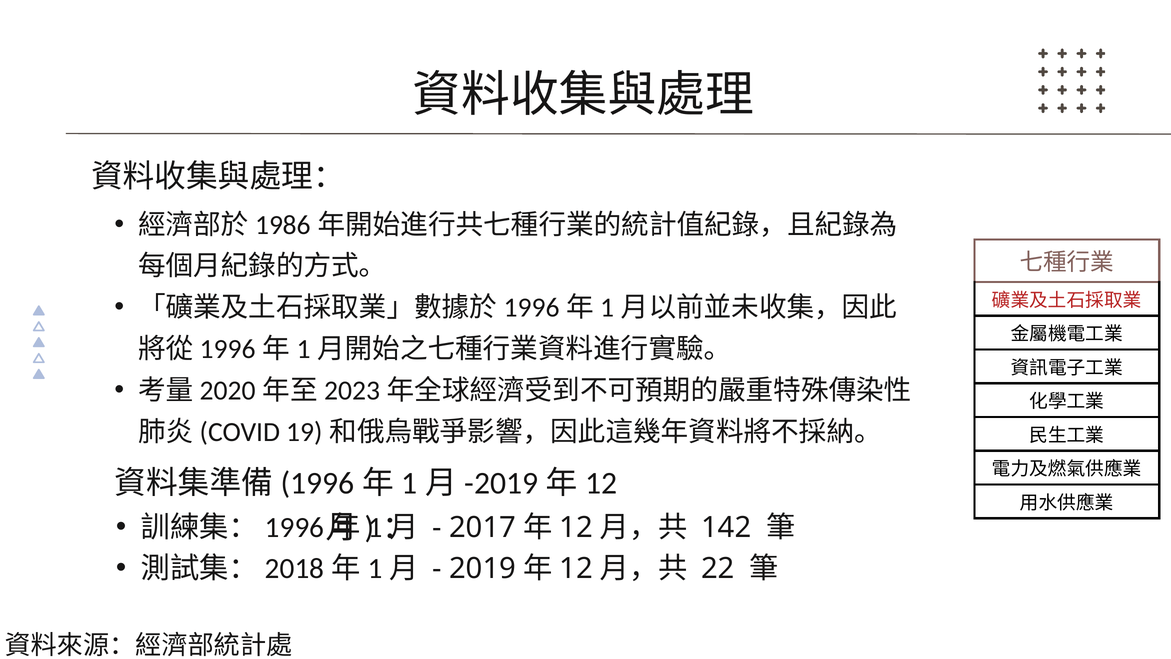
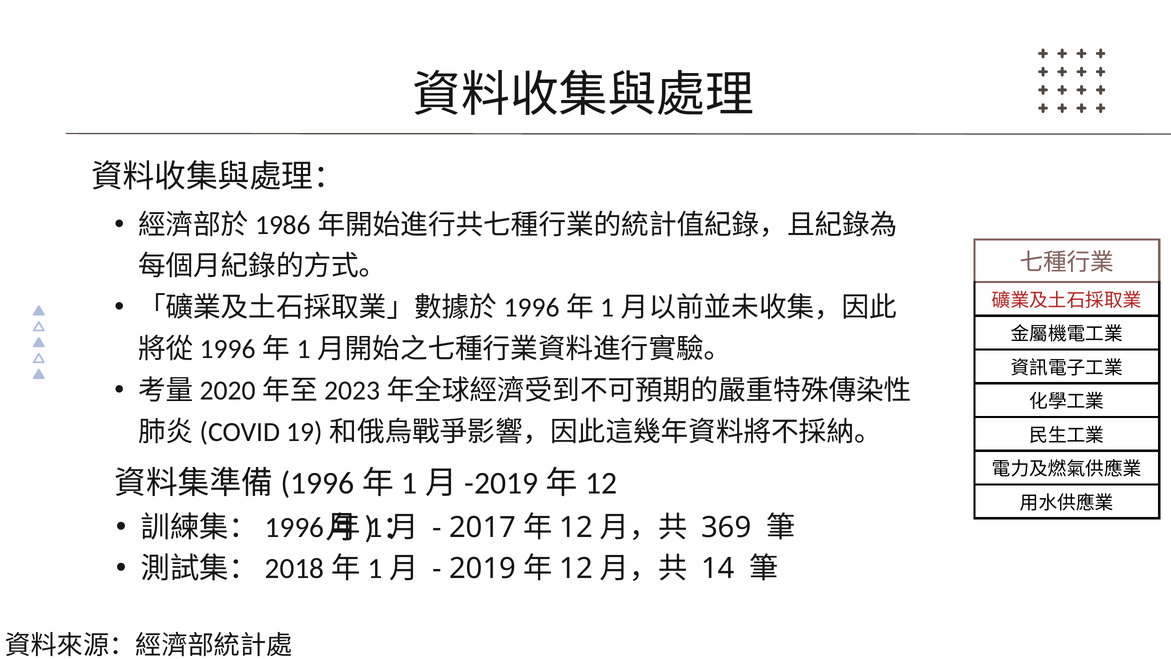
142: 142 -> 369 (726, 527)
22: 22 -> 14 (718, 568)
